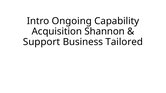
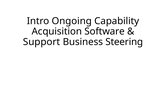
Shannon: Shannon -> Software (105, 32)
Tailored: Tailored -> Steering (124, 42)
